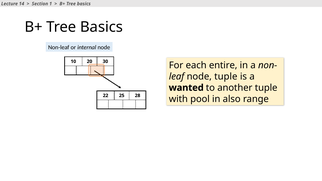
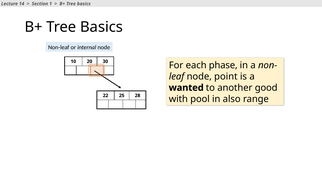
entire: entire -> phase (223, 65)
node tuple: tuple -> point (226, 76)
another tuple: tuple -> good (266, 88)
